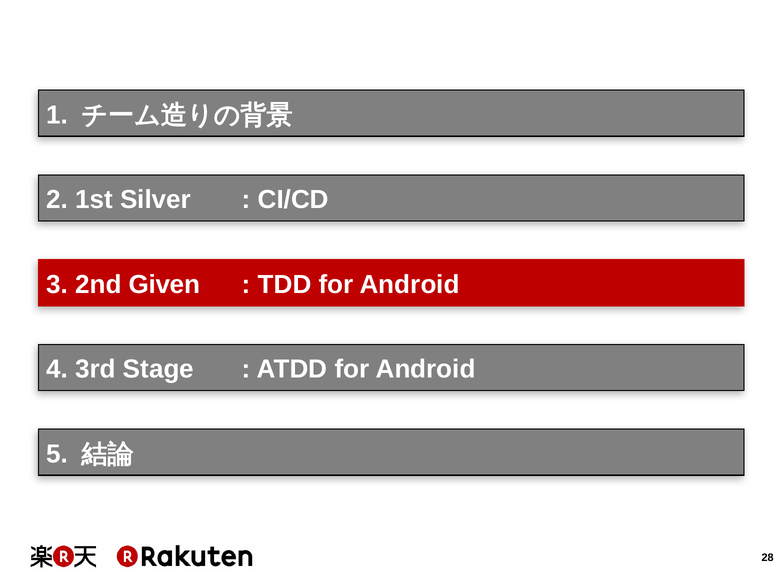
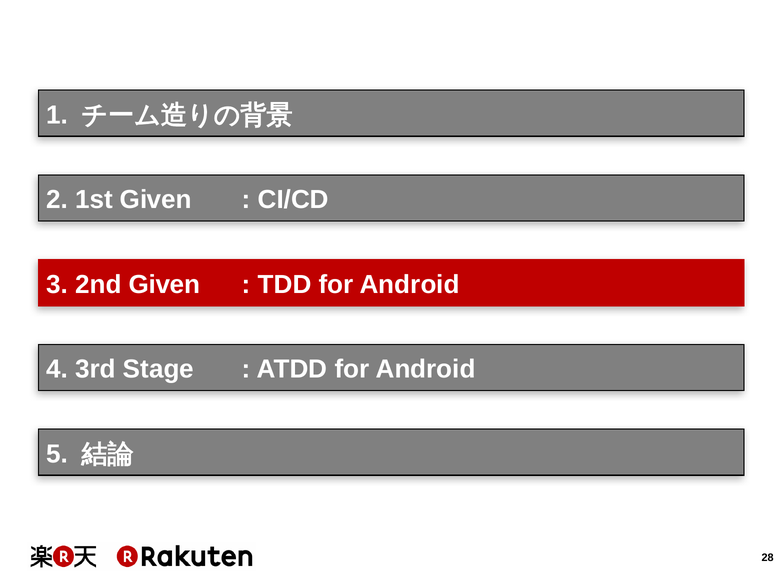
1st Silver: Silver -> Given (156, 200)
